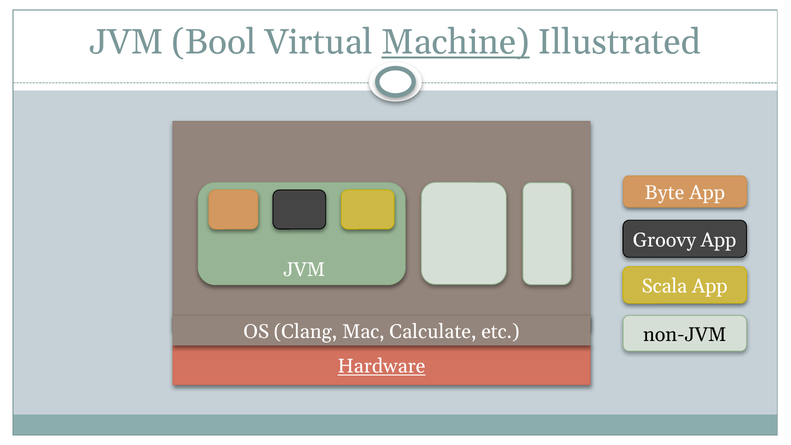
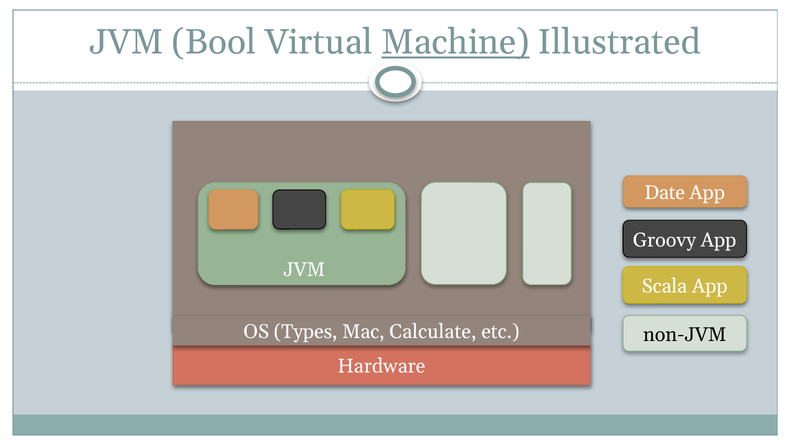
Byte: Byte -> Date (665, 193)
Clang: Clang -> Types (306, 332)
Hardware underline: present -> none (382, 366)
